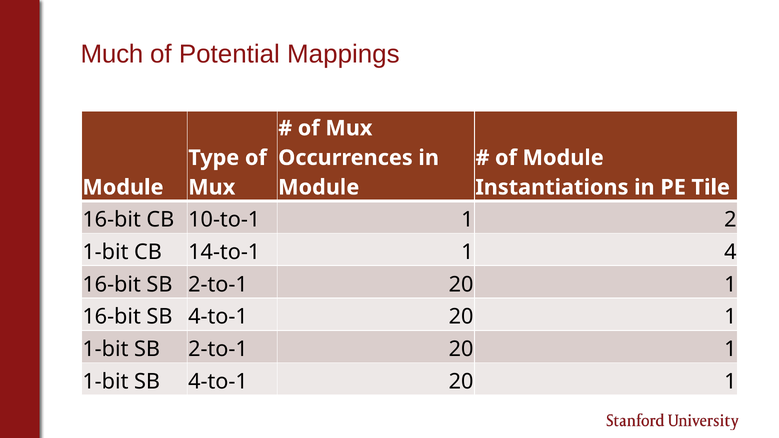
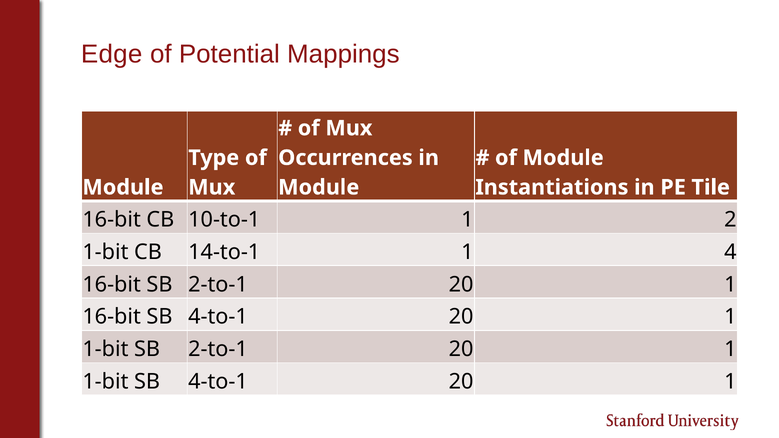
Much: Much -> Edge (112, 54)
